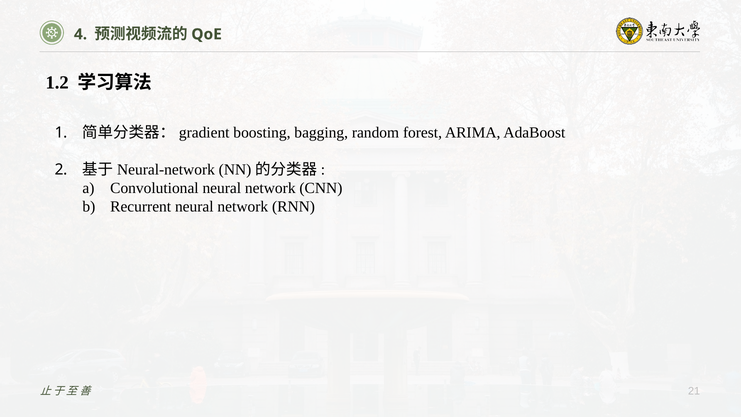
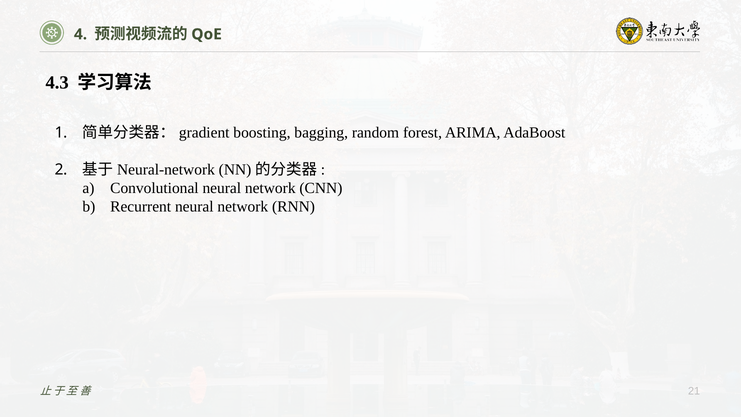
1.2: 1.2 -> 4.3 (57, 83)
